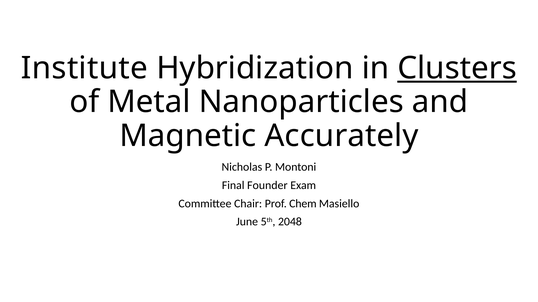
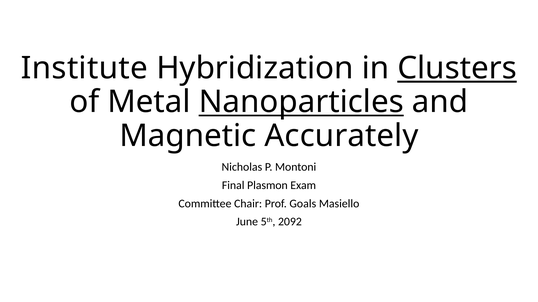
Nanoparticles underline: none -> present (301, 102)
Founder: Founder -> Plasmon (267, 186)
Chem: Chem -> Goals (303, 204)
2048: 2048 -> 2092 (290, 222)
